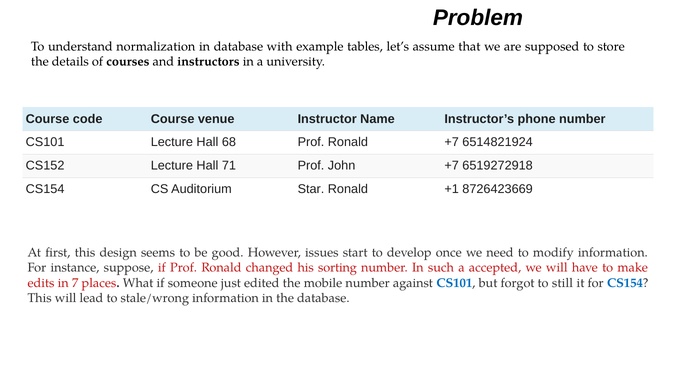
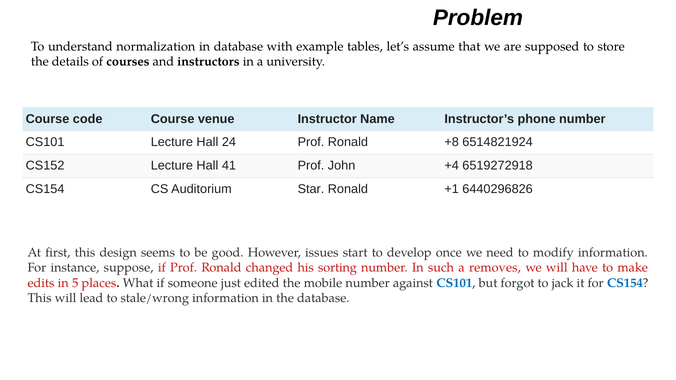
68: 68 -> 24 (229, 142)
Ronald +7: +7 -> +8 (452, 142)
71: 71 -> 41 (229, 166)
John +7: +7 -> +4 (452, 166)
8726423669: 8726423669 -> 6440296826 (498, 189)
accepted: accepted -> removes (495, 268)
7: 7 -> 5 (75, 283)
still: still -> jack (563, 283)
